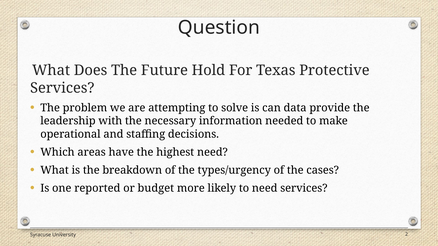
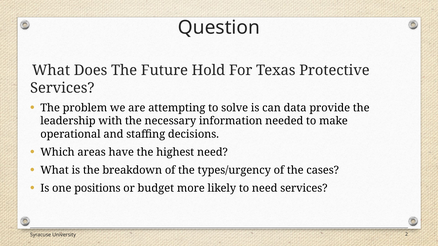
reported: reported -> positions (97, 189)
